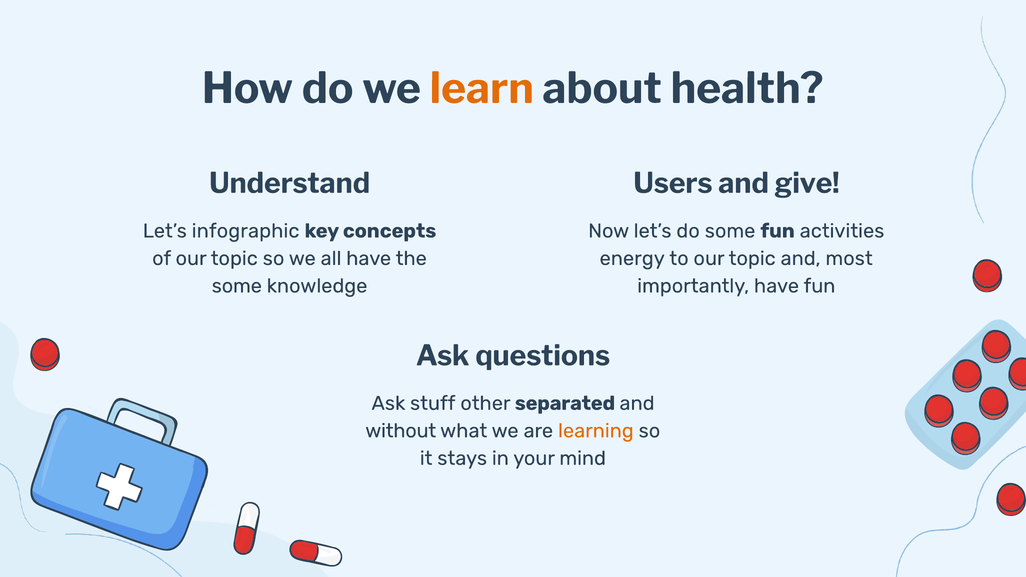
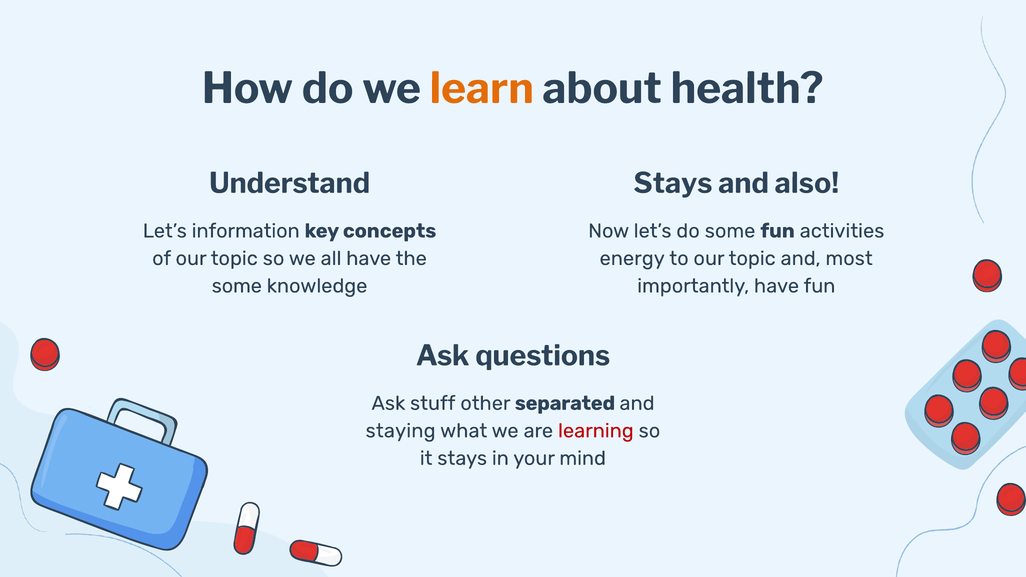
Understand Users: Users -> Stays (673, 184)
give: give -> also (807, 184)
infographic: infographic -> information (246, 231)
without: without -> staying (401, 431)
learning colour: orange -> red (596, 431)
